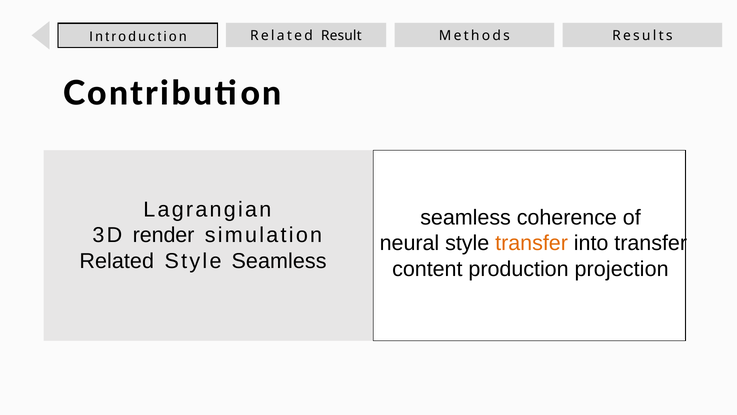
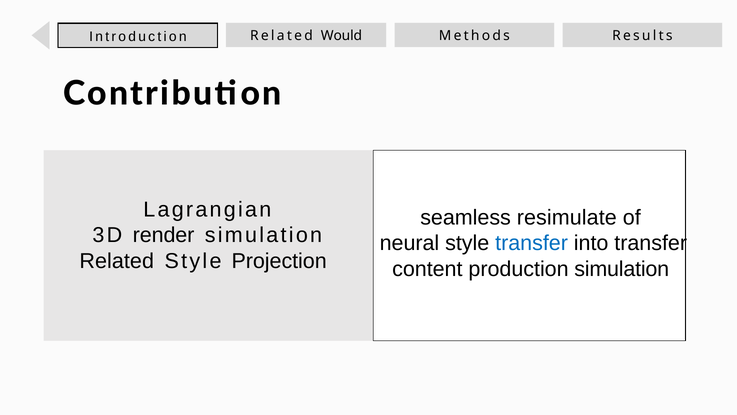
Result: Result -> Would (341, 36)
coherence: coherence -> resimulate (567, 217)
transfer colour: orange -> blue (532, 243)
Style Seamless: Seamless -> Projection (279, 261)
production projection: projection -> simulation (622, 269)
